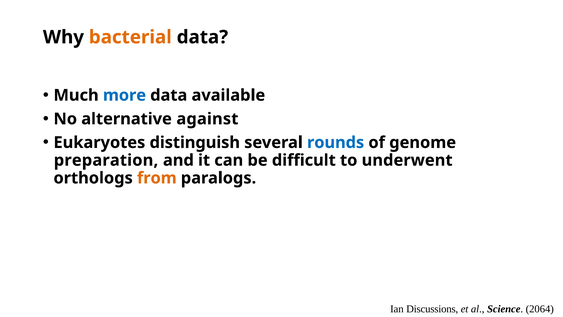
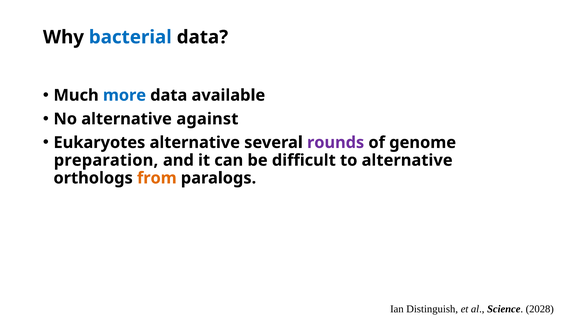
bacterial colour: orange -> blue (130, 37)
Eukaryotes distinguish: distinguish -> alternative (195, 142)
rounds colour: blue -> purple (336, 142)
to underwent: underwent -> alternative (407, 160)
Discussions: Discussions -> Distinguish (432, 309)
2064: 2064 -> 2028 (540, 309)
